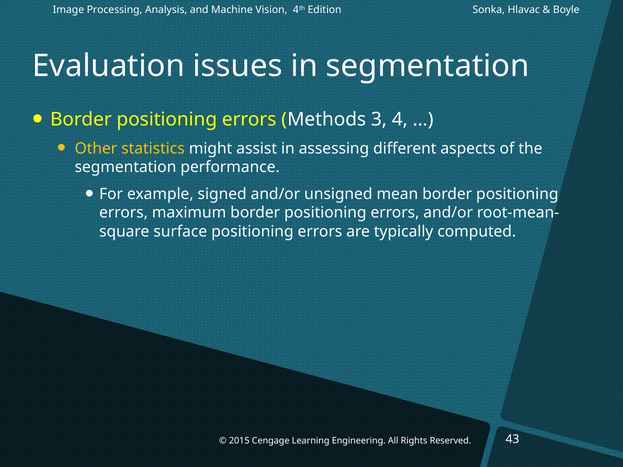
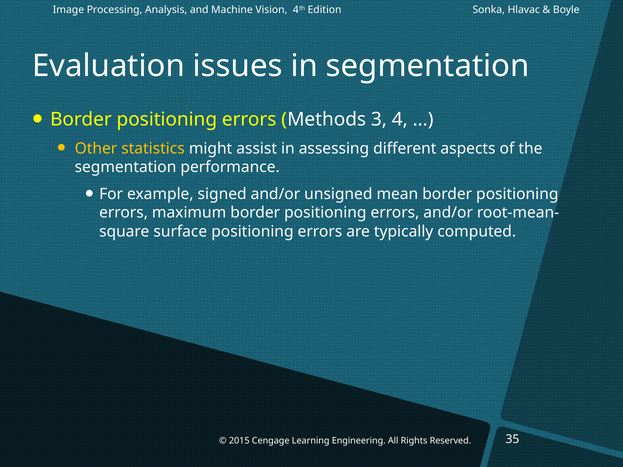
43: 43 -> 35 (512, 440)
